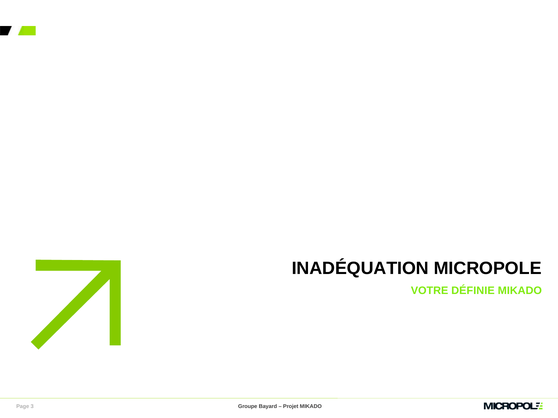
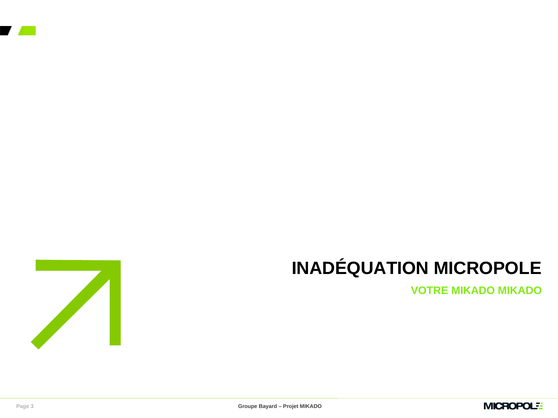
VOTRE DÉFINIE: DÉFINIE -> MIKADO (473, 291)
